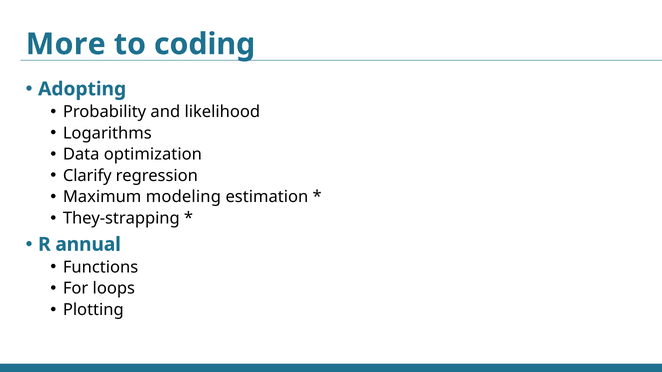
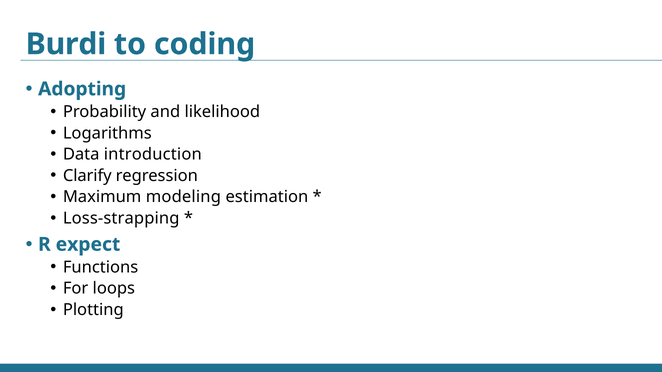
More: More -> Burdi (66, 44)
optimization: optimization -> introduction (153, 155)
They-strapping: They-strapping -> Loss-strapping (121, 218)
annual: annual -> expect (88, 245)
